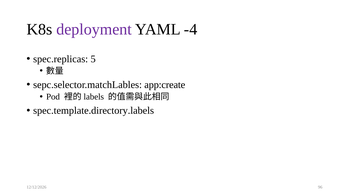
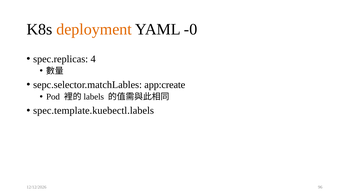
deployment colour: purple -> orange (94, 29)
-4: -4 -> -0 (191, 29)
5: 5 -> 4 (93, 59)
spec.template.directory.labels: spec.template.directory.labels -> spec.template.kuebectl.labels (94, 111)
